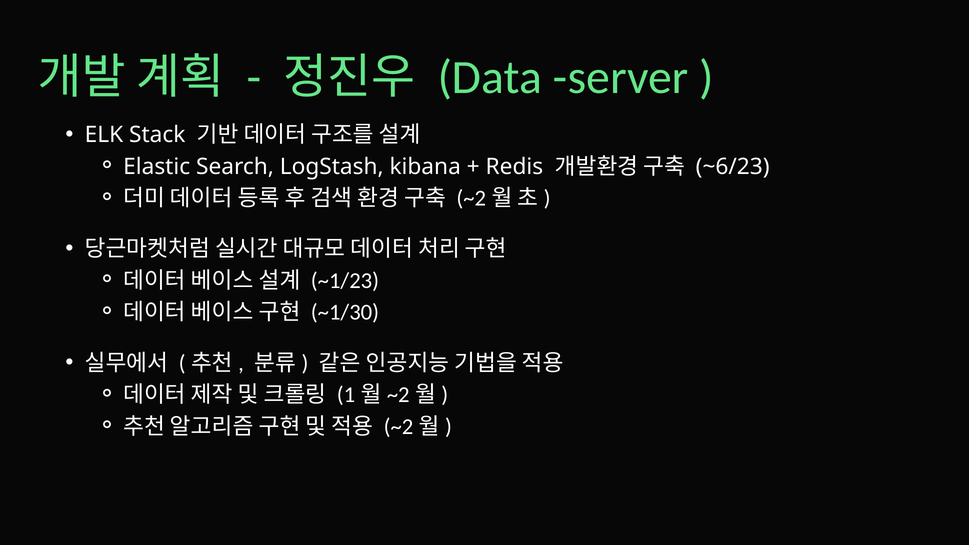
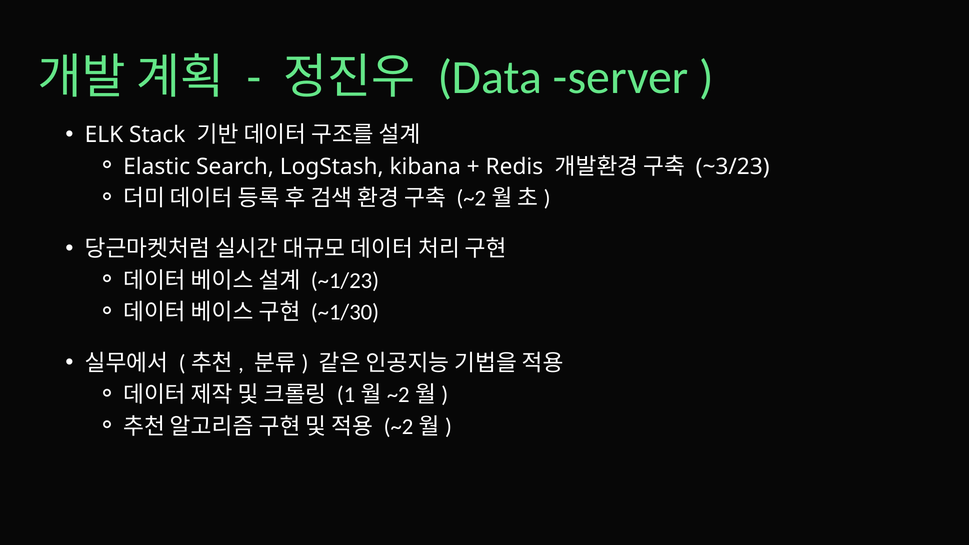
~6/23: ~6/23 -> ~3/23 (733, 167)
